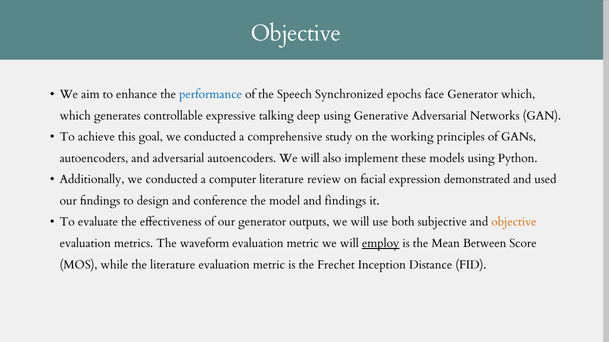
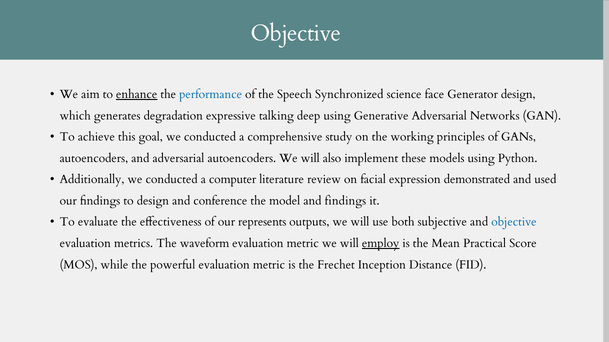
enhance underline: none -> present (137, 94)
epochs: epochs -> science (404, 94)
Generator which: which -> design (518, 94)
controllable: controllable -> degradation (173, 116)
our generator: generator -> represents (262, 222)
objective colour: orange -> blue (514, 222)
Between: Between -> Practical (485, 244)
the literature: literature -> powerful (173, 265)
